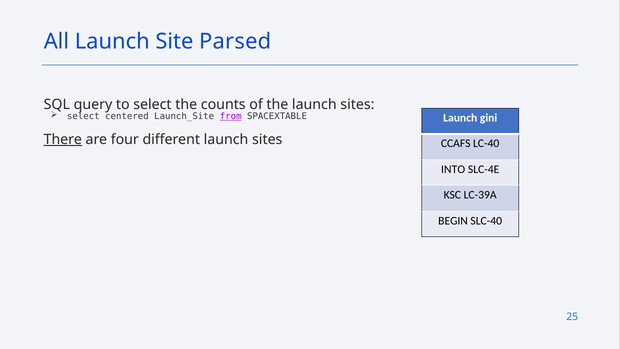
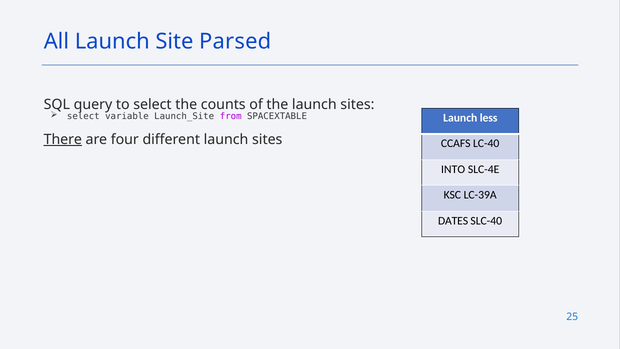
centered: centered -> variable (127, 116)
from underline: present -> none (231, 116)
gini: gini -> less (489, 118)
BEGIN: BEGIN -> DATES (453, 221)
